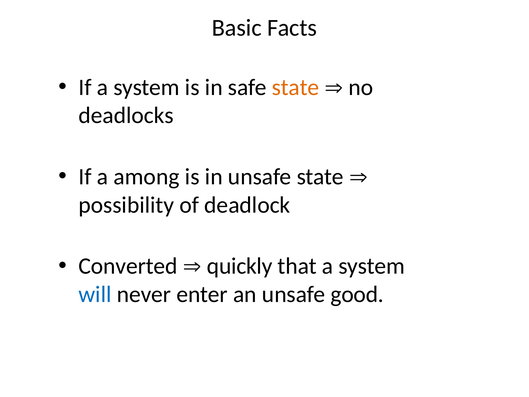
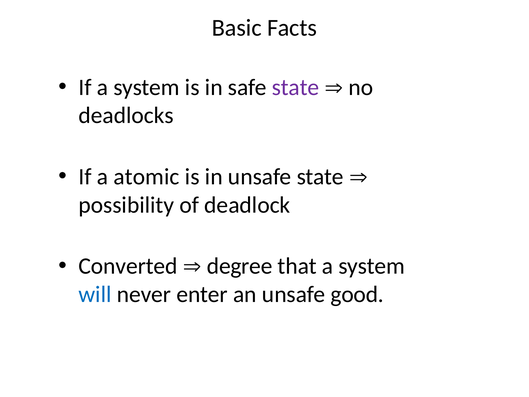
state colour: orange -> purple (295, 87)
among: among -> atomic (147, 177)
quickly: quickly -> degree (240, 266)
